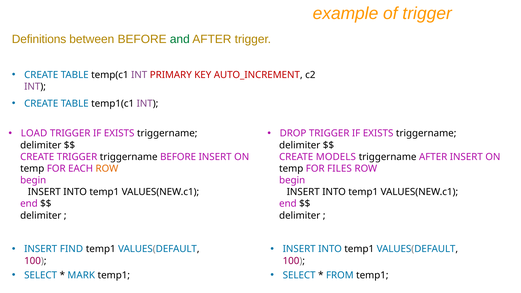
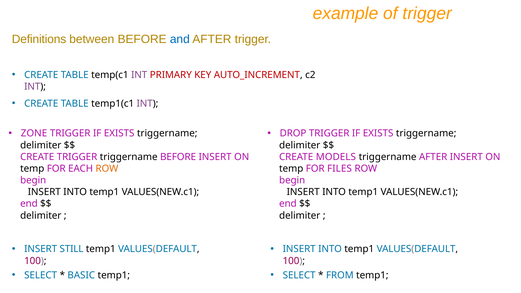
and colour: green -> blue (180, 39)
LOAD: LOAD -> ZONE (34, 133)
FIND: FIND -> STILL (72, 249)
MARK: MARK -> BASIC (81, 275)
